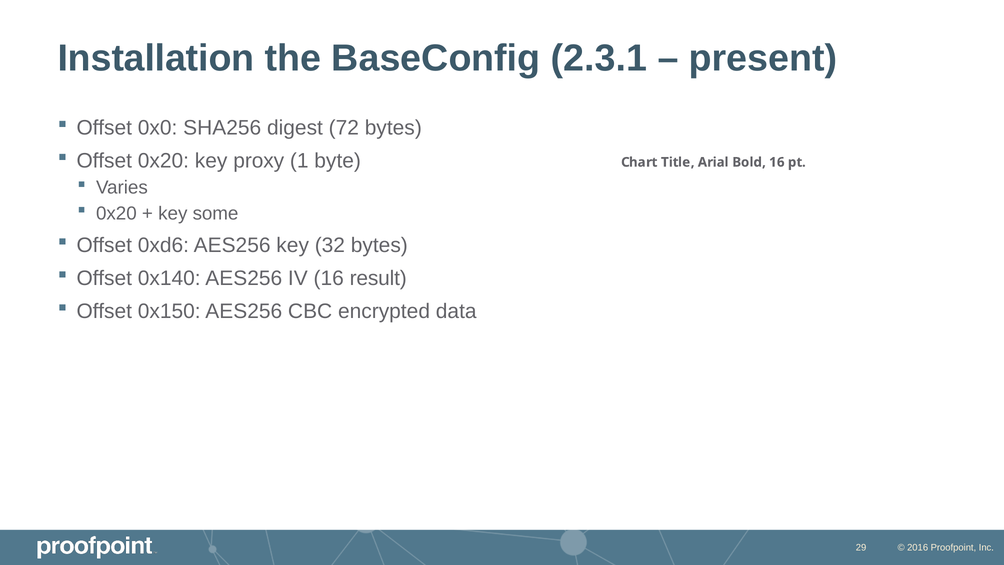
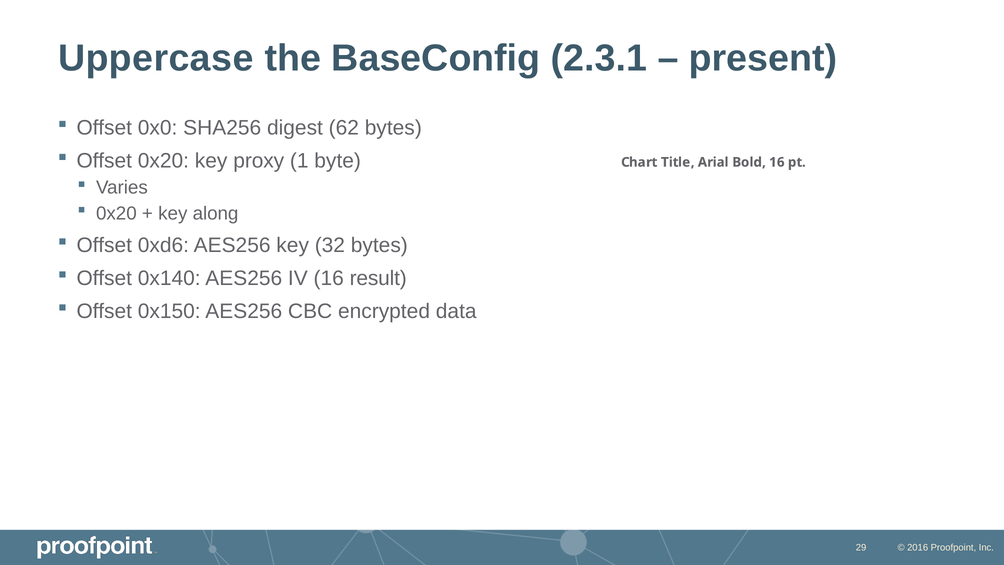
Installation: Installation -> Uppercase (156, 58)
72: 72 -> 62 (344, 128)
some: some -> along (216, 213)
